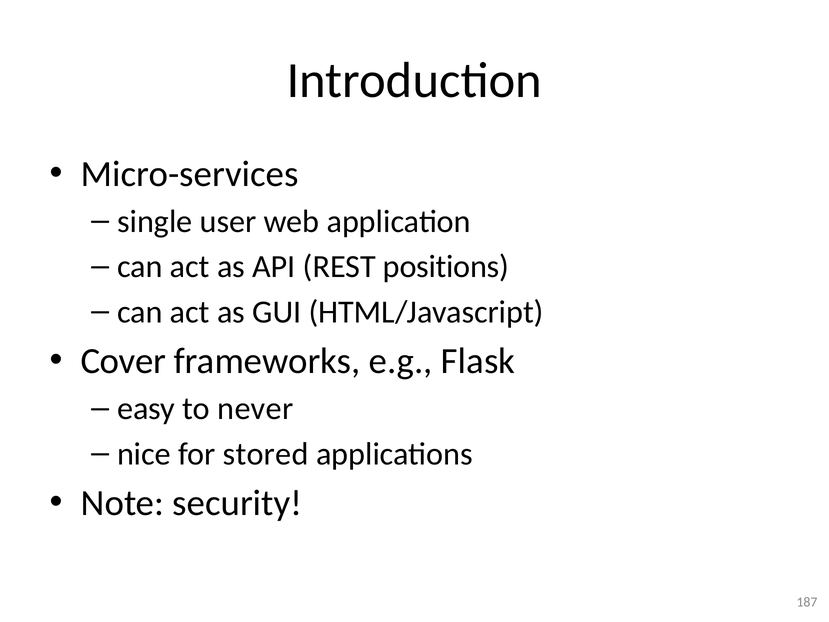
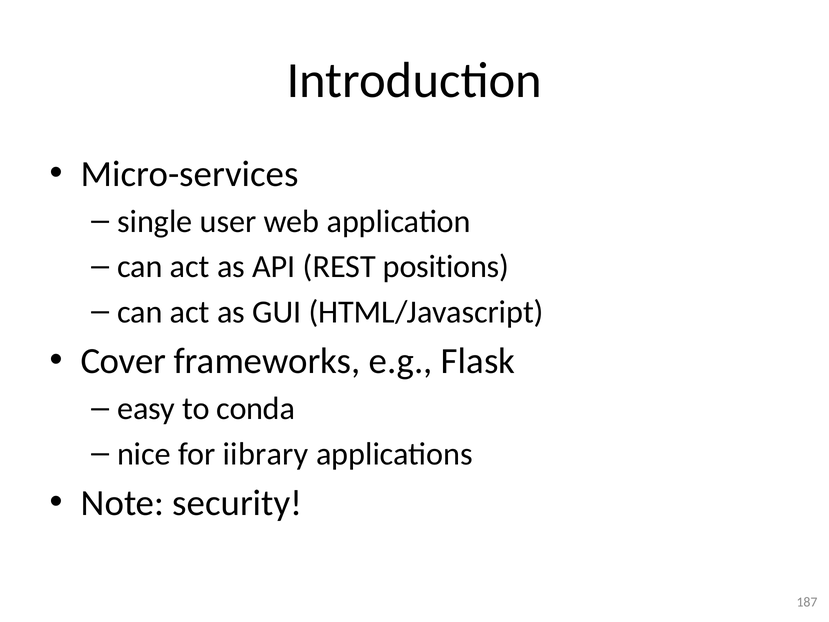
never: never -> conda (256, 409)
stored: stored -> iibrary (266, 454)
